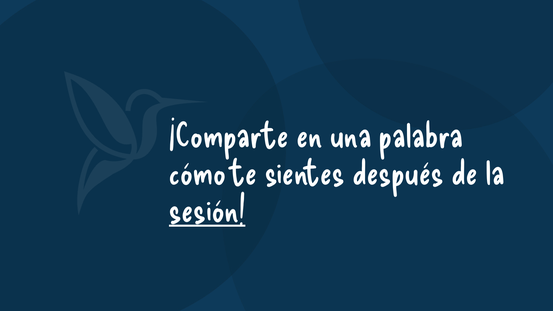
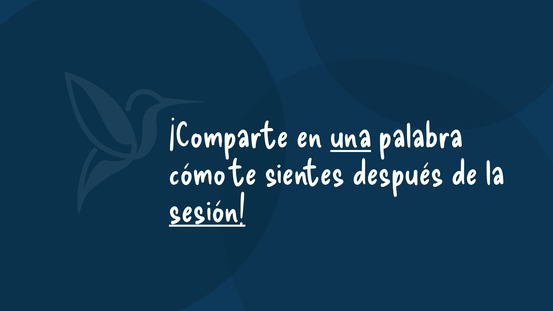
una underline: none -> present (351, 136)
